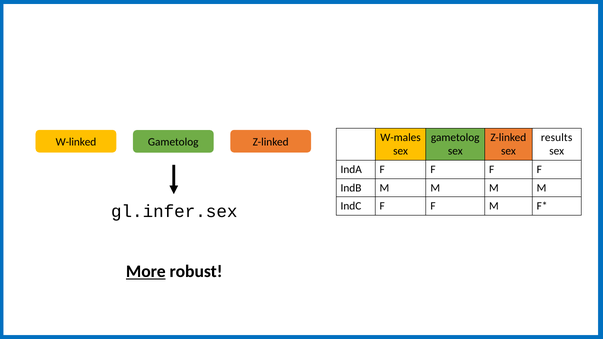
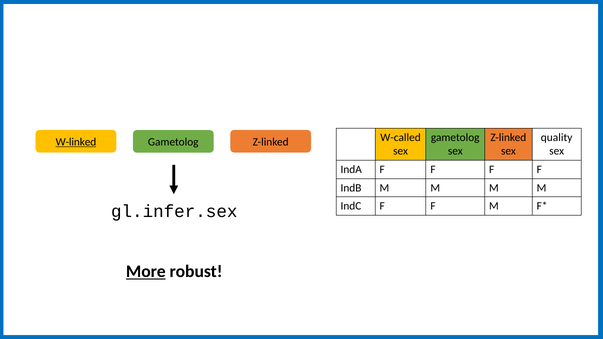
results: results -> quality (557, 138)
W-linked underline: none -> present (76, 142)
W-males: W-males -> W-called (400, 138)
